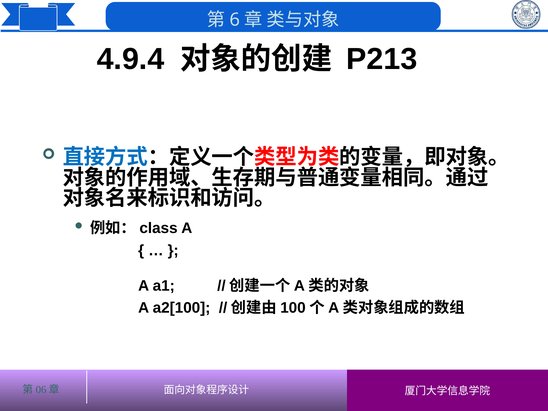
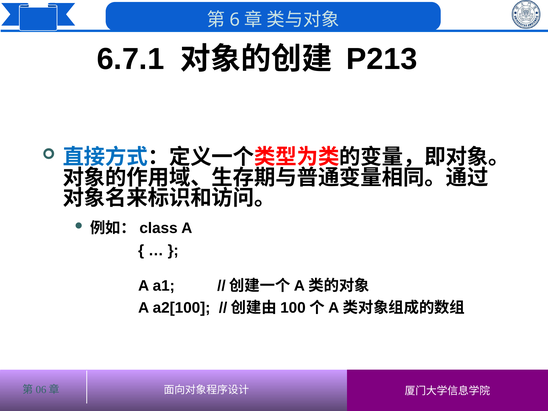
4.9.4: 4.9.4 -> 6.7.1 (131, 59)
